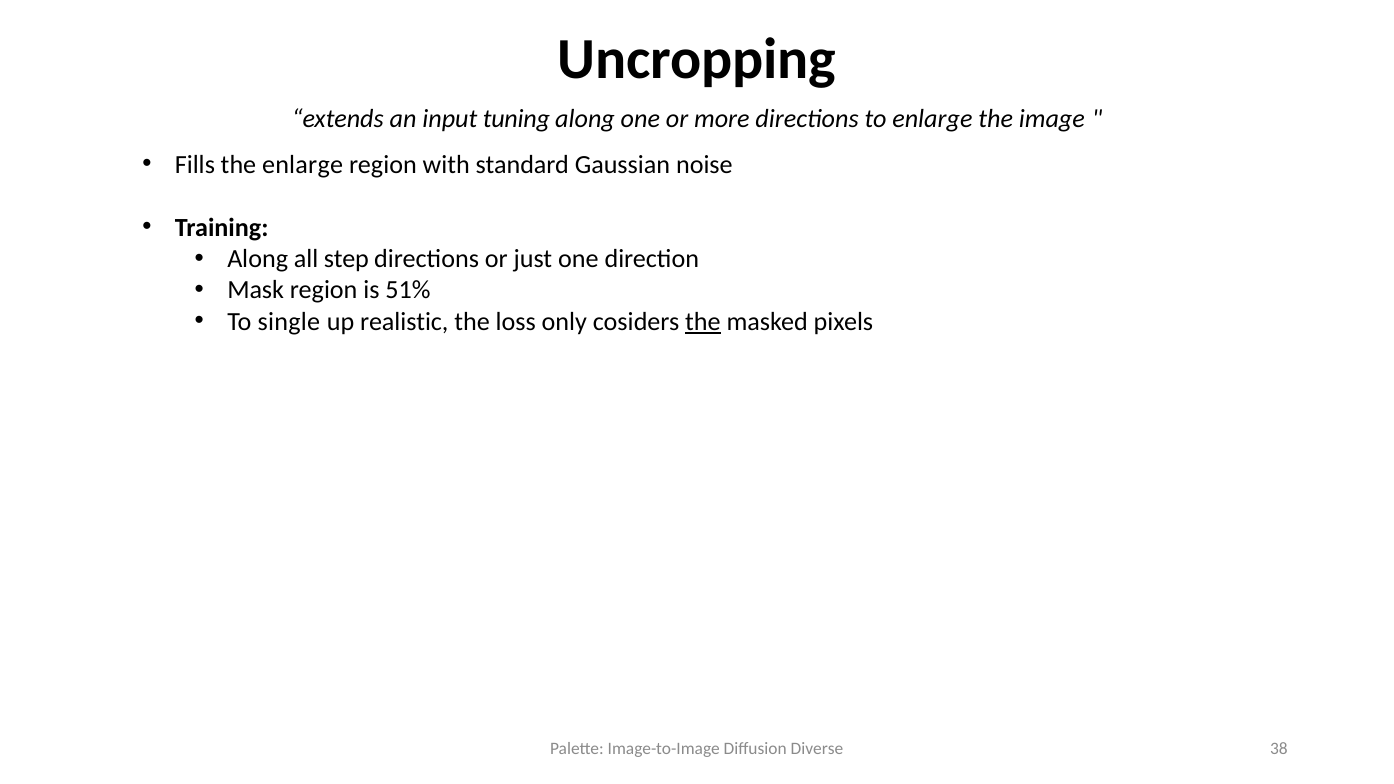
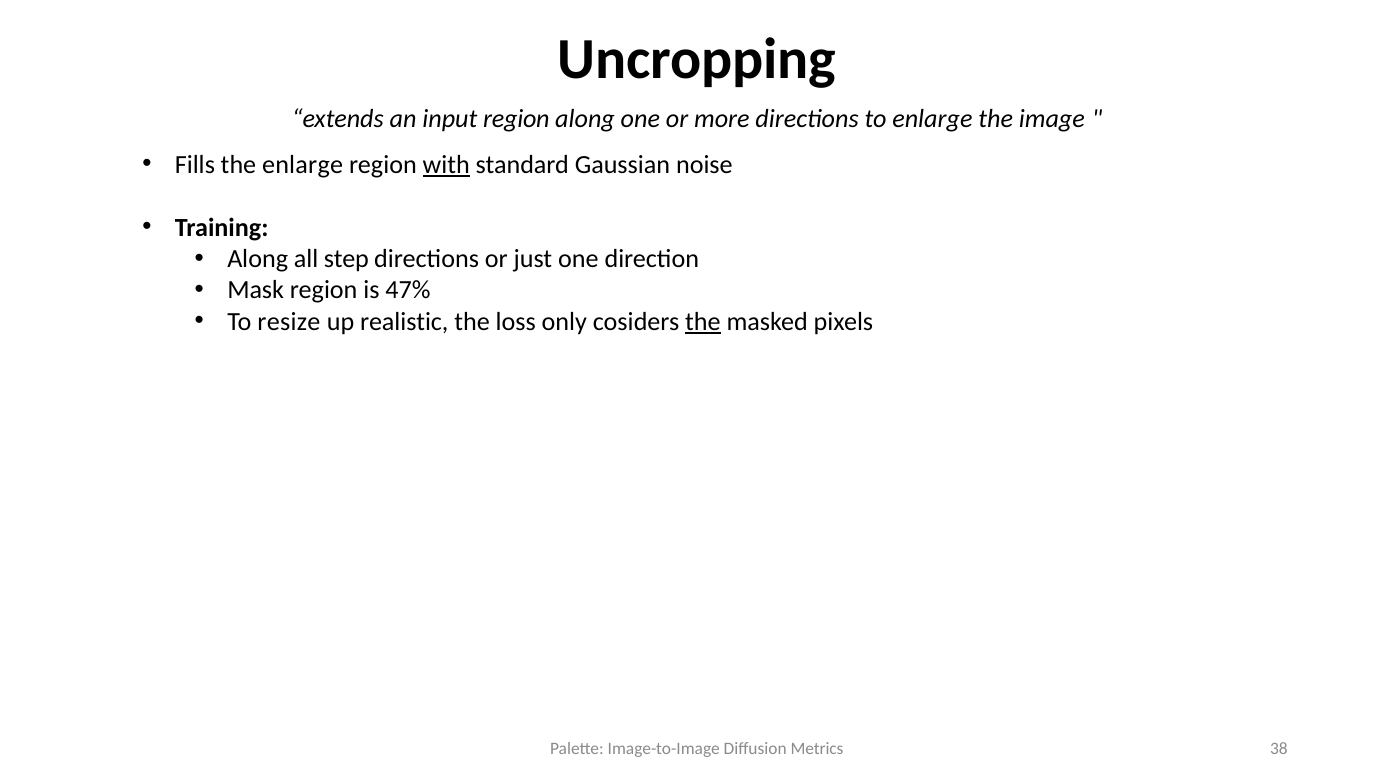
input tuning: tuning -> region (516, 119)
with underline: none -> present (446, 165)
51%: 51% -> 47% (408, 290)
single: single -> resize (289, 322)
Diverse: Diverse -> Metrics (817, 749)
